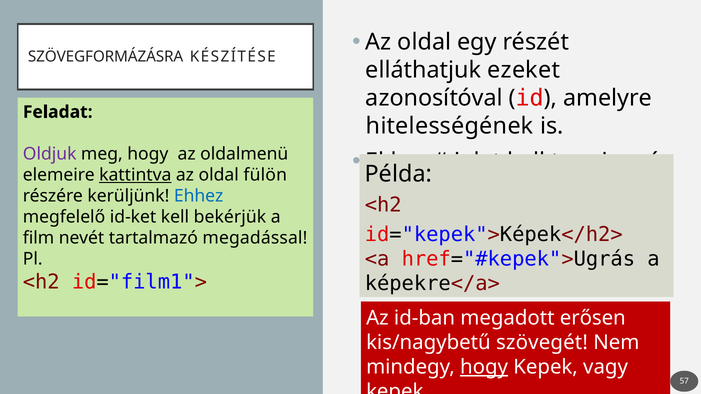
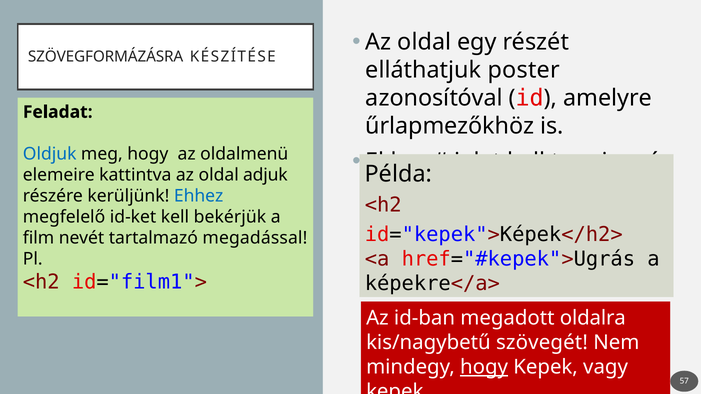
ezeket: ezeket -> poster (524, 70)
hitelességének: hitelességének -> űrlapmezőkhöz (450, 126)
Oldjuk colour: purple -> blue (50, 154)
kattintva underline: present -> none (135, 175)
fülön: fülön -> adjuk (265, 175)
erősen: erősen -> oldalra (593, 318)
